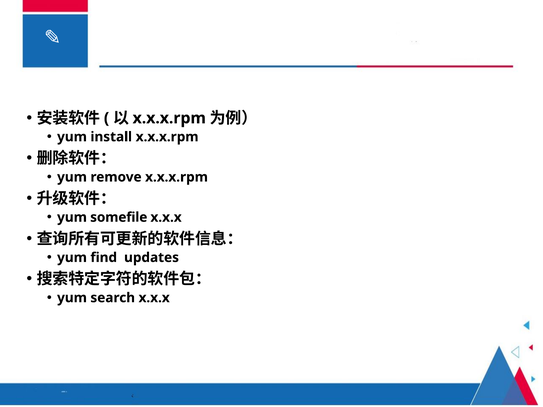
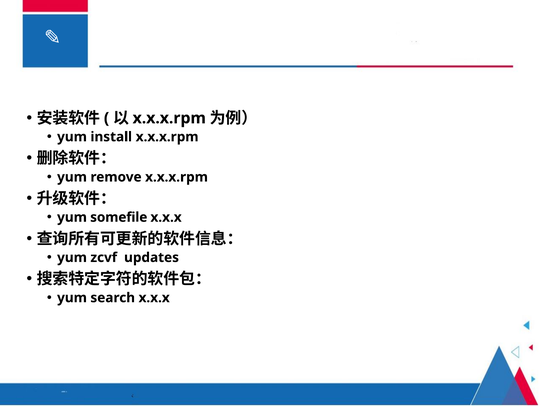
find: find -> zcvf (104, 258)
